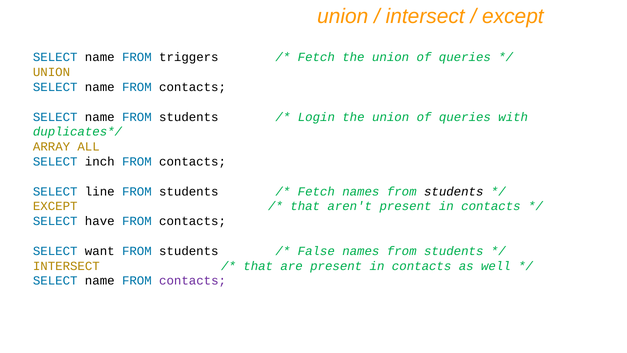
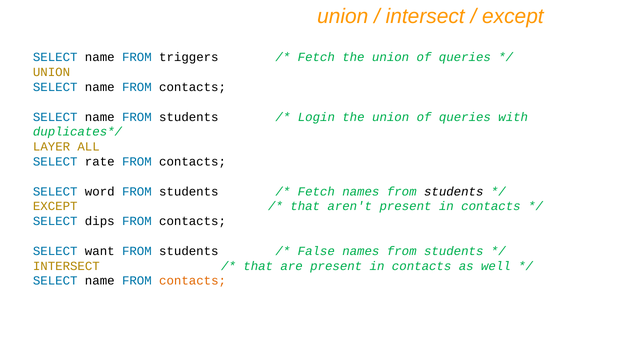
ARRAY: ARRAY -> LAYER (52, 147)
inch: inch -> rate (100, 162)
line: line -> word (100, 191)
have: have -> dips (100, 221)
contacts colour: purple -> orange (193, 281)
